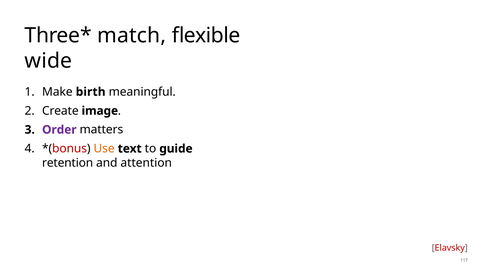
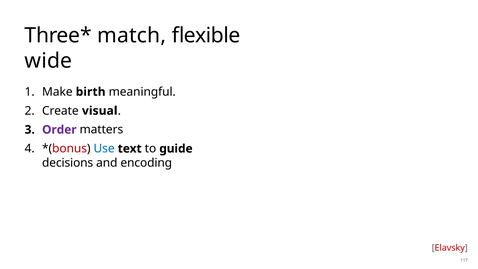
image: image -> visual (100, 111)
Use colour: orange -> blue (104, 149)
retention: retention -> decisions (68, 163)
attention: attention -> encoding (146, 163)
